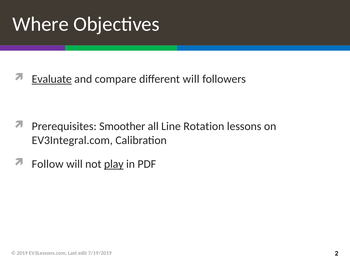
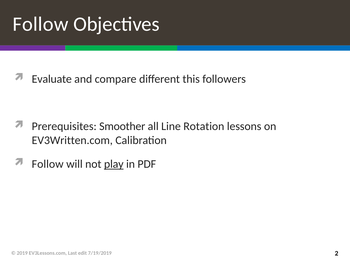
Where: Where -> Follow (40, 24)
Evaluate underline: present -> none (52, 79)
different will: will -> this (191, 79)
EV3Integral.com: EV3Integral.com -> EV3Written.com (72, 141)
